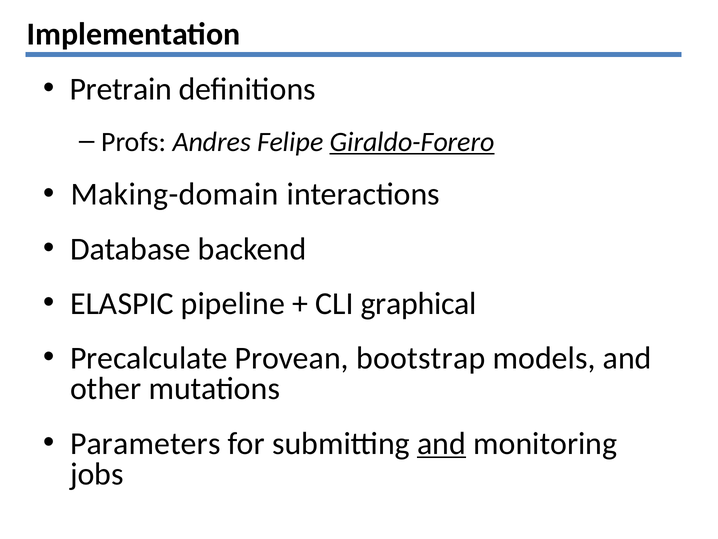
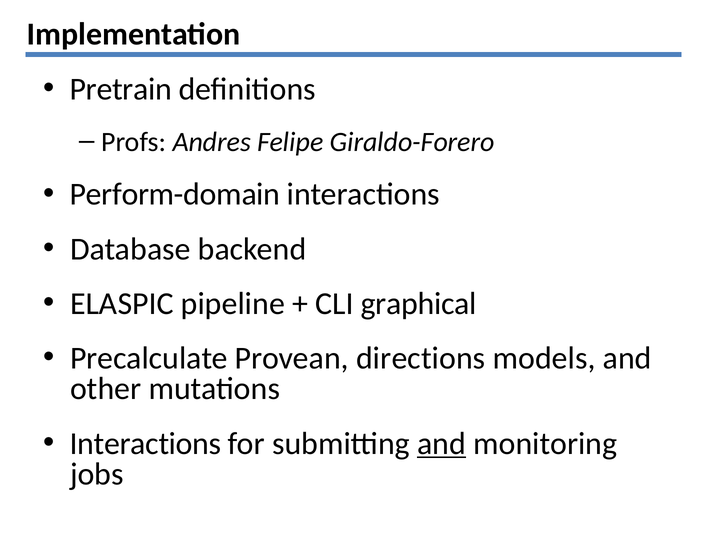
Giraldo-Forero underline: present -> none (412, 142)
Making-domain: Making-domain -> Perform-domain (175, 194)
bootstrap: bootstrap -> directions (421, 358)
Parameters: Parameters -> Interactions (145, 443)
